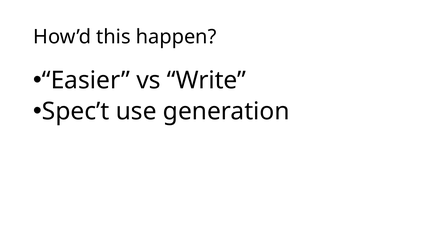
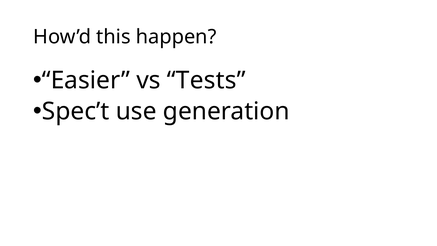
Write: Write -> Tests (206, 80)
